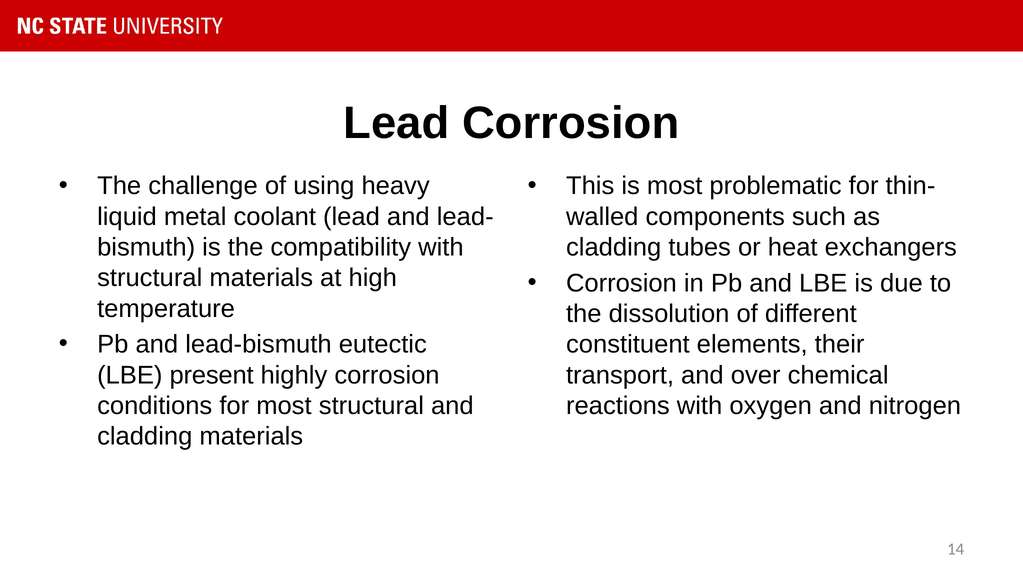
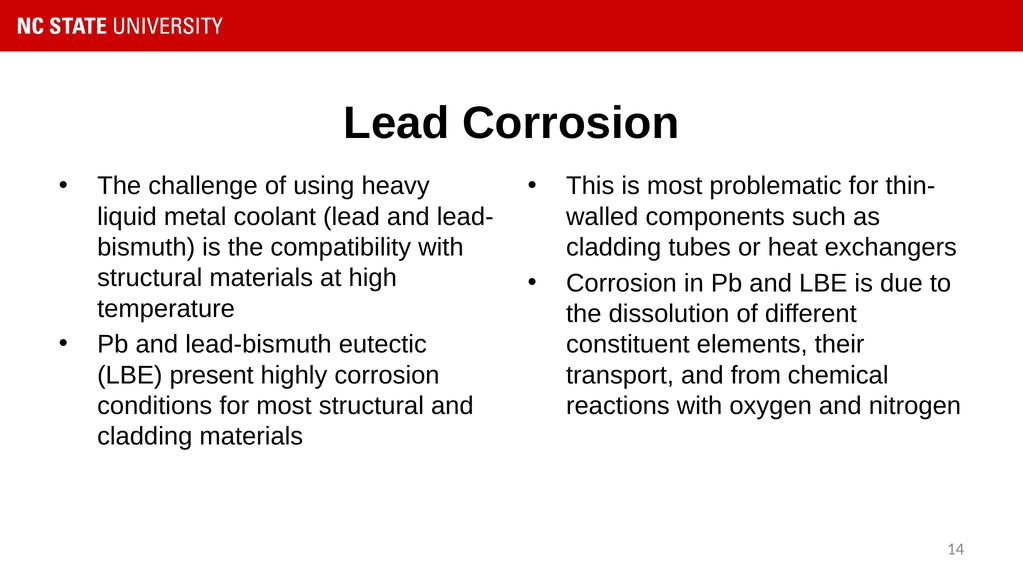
over: over -> from (756, 375)
